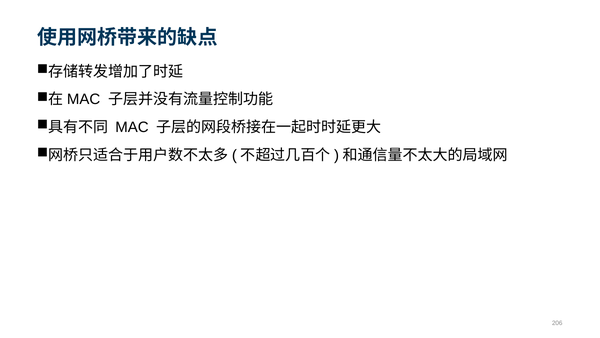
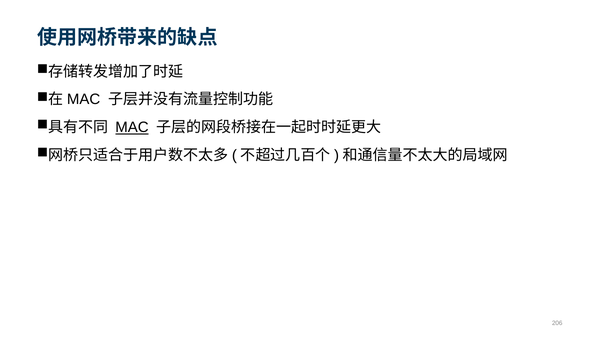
MAC underline: none -> present (132, 127)
